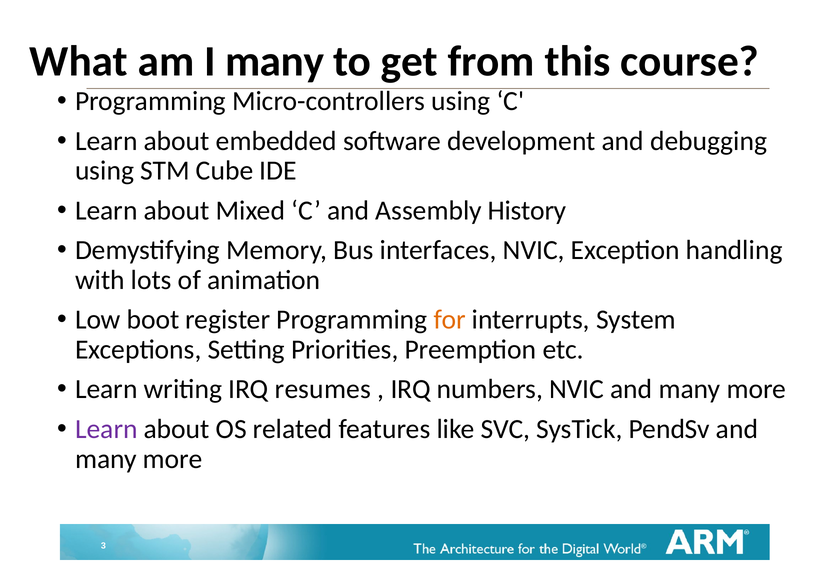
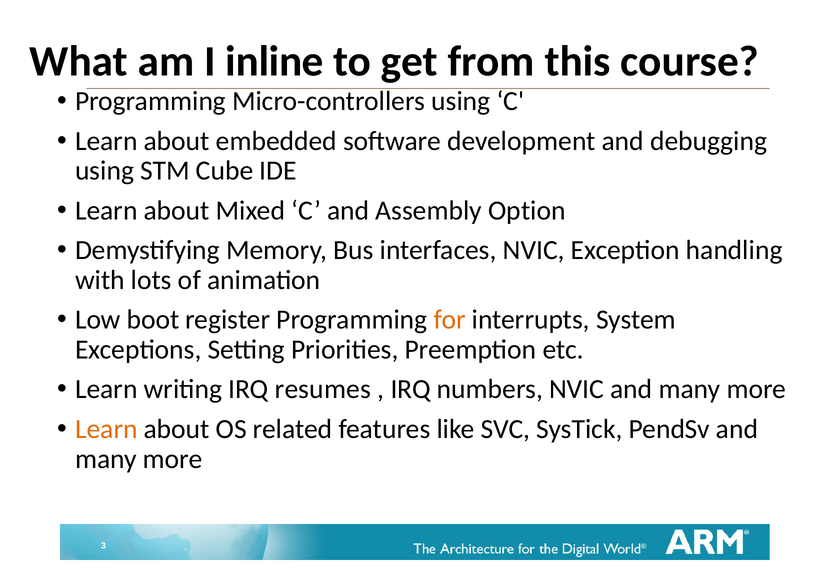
I many: many -> inline (275, 61)
History: History -> Option (527, 210)
Learn colour: purple -> orange (106, 429)
